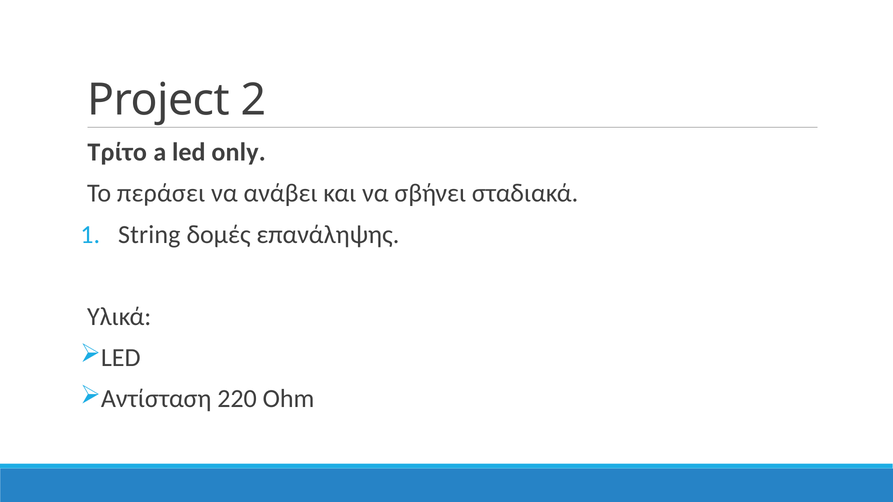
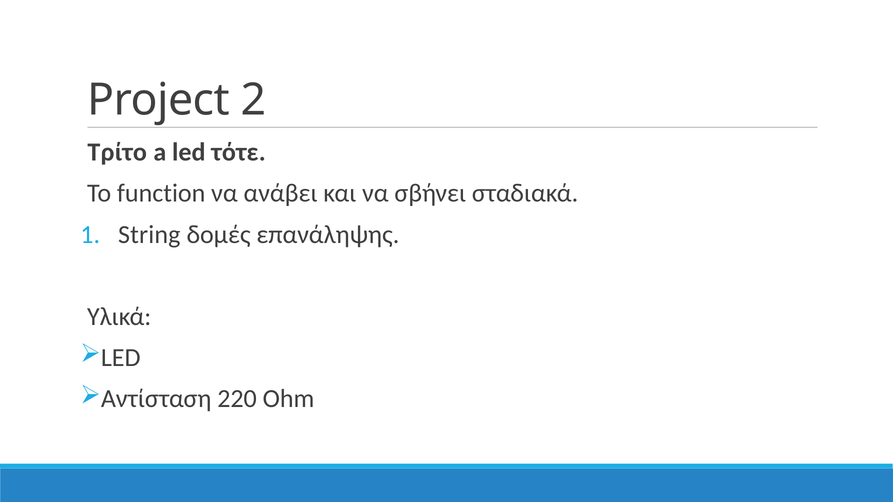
only: only -> τότε (239, 152)
περάσει: περάσει -> function (161, 194)
